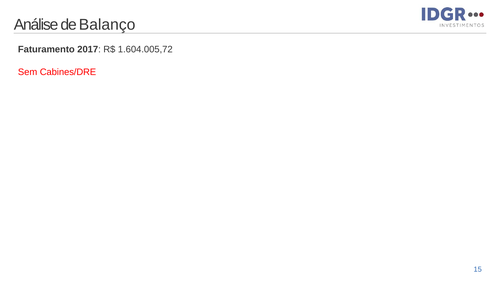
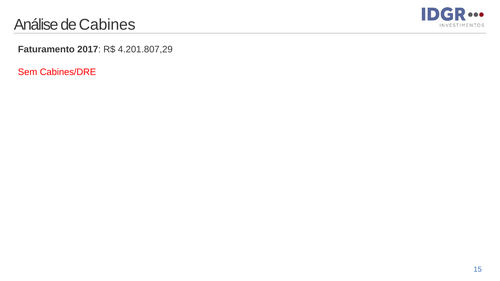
Balanço: Balanço -> Cabines (107, 25)
1.604.005,72: 1.604.005,72 -> 4.201.807,29 (145, 50)
